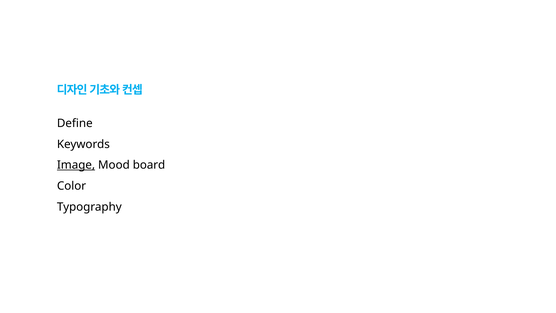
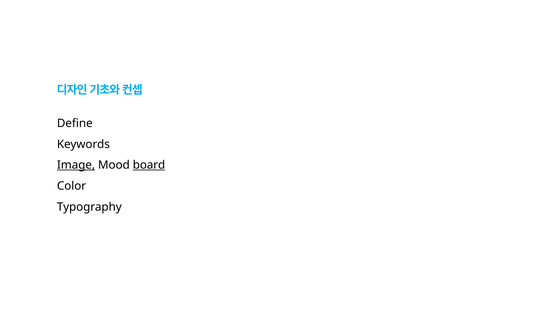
board underline: none -> present (149, 165)
